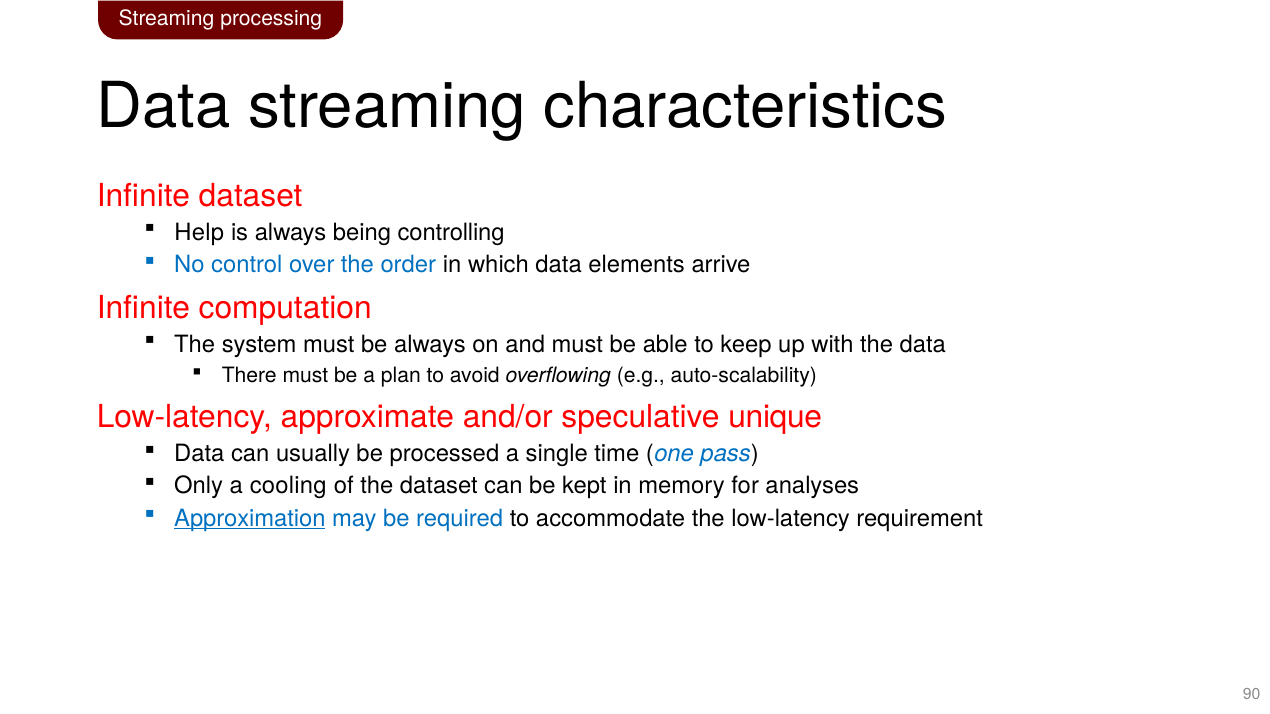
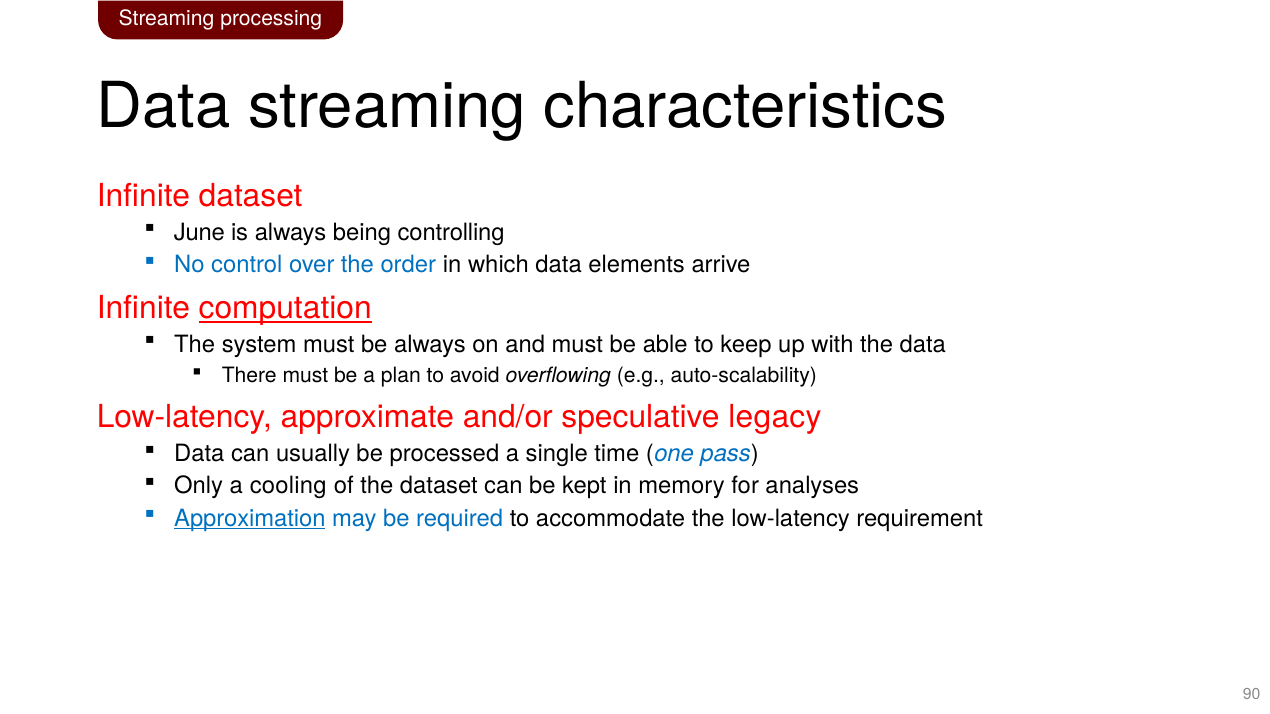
Help: Help -> June (199, 233)
computation underline: none -> present (285, 308)
unique: unique -> legacy (775, 417)
